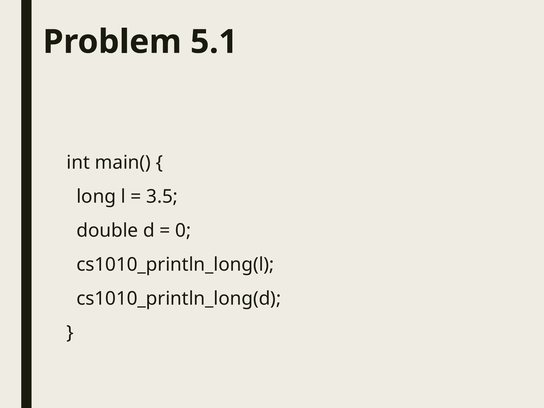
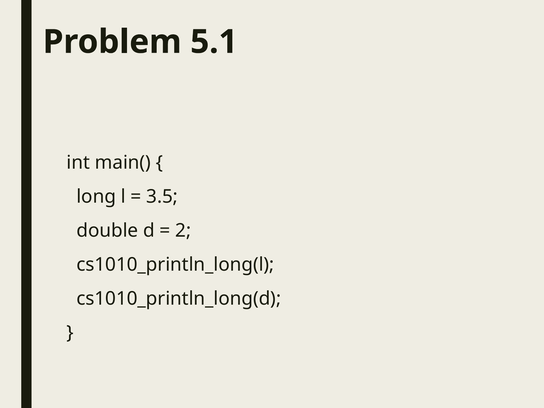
0: 0 -> 2 (183, 231)
